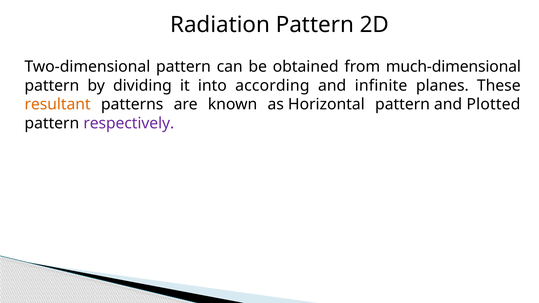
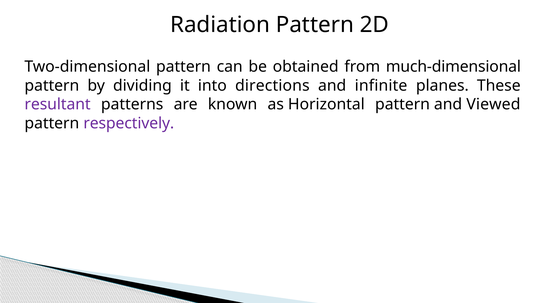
according: according -> directions (272, 86)
resultant colour: orange -> purple (58, 104)
Plotted: Plotted -> Viewed (493, 104)
